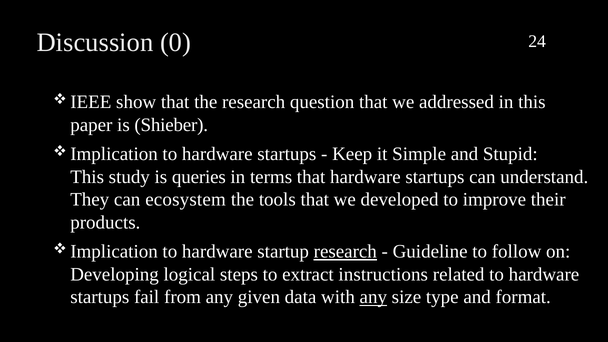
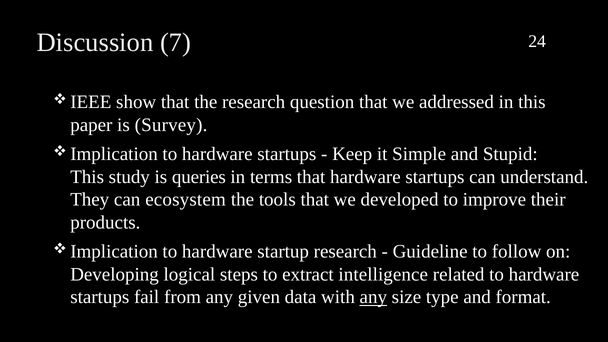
0: 0 -> 7 (176, 43)
Shieber: Shieber -> Survey (171, 125)
research underline: present -> none (345, 252)
instructions: instructions -> intelligence (383, 274)
